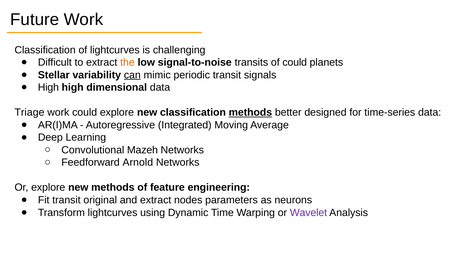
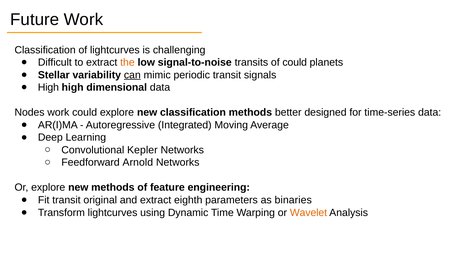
Triage: Triage -> Nodes (30, 112)
methods underline: present -> none (250, 112)
Mazeh: Mazeh -> Kepler (142, 150)
nodes: nodes -> eighth (188, 200)
neurons: neurons -> binaries (293, 200)
Wavelet colour: purple -> orange (308, 212)
